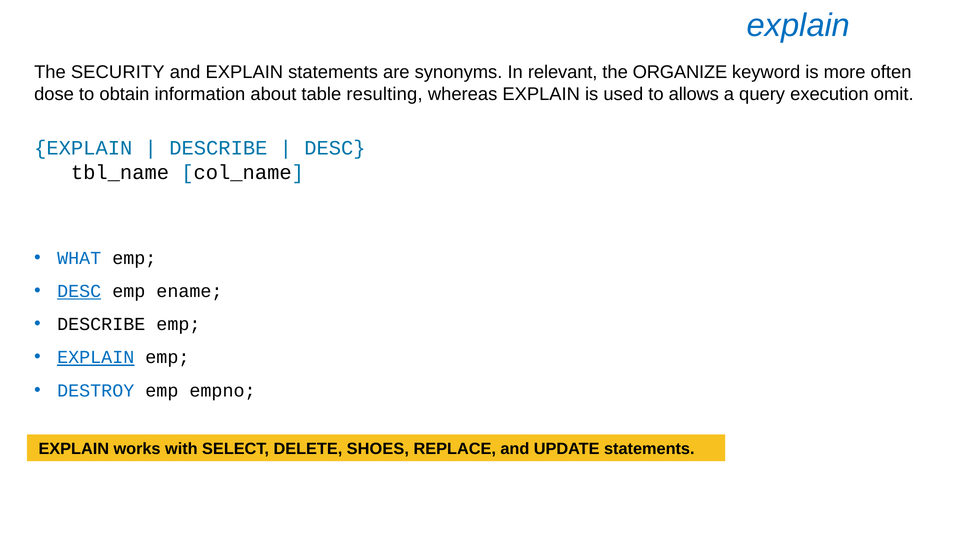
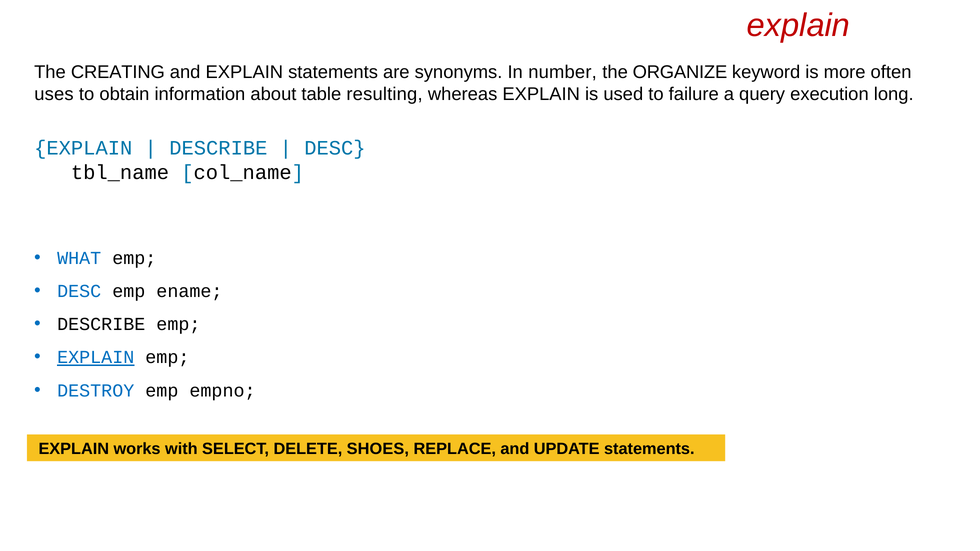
explain colour: blue -> red (798, 26)
SECURITY: SECURITY -> CREATING (118, 72)
relevant: relevant -> number (563, 72)
dose: dose -> uses (54, 94)
allows: allows -> failure (694, 94)
omit: omit -> long (894, 94)
DESC underline: present -> none (79, 291)
